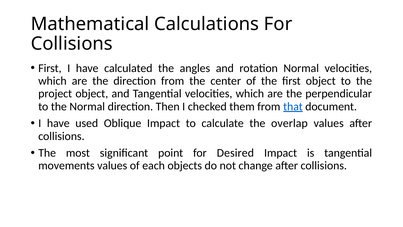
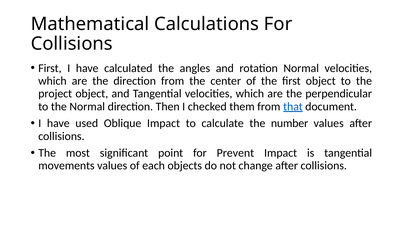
overlap: overlap -> number (290, 123)
Desired: Desired -> Prevent (235, 153)
